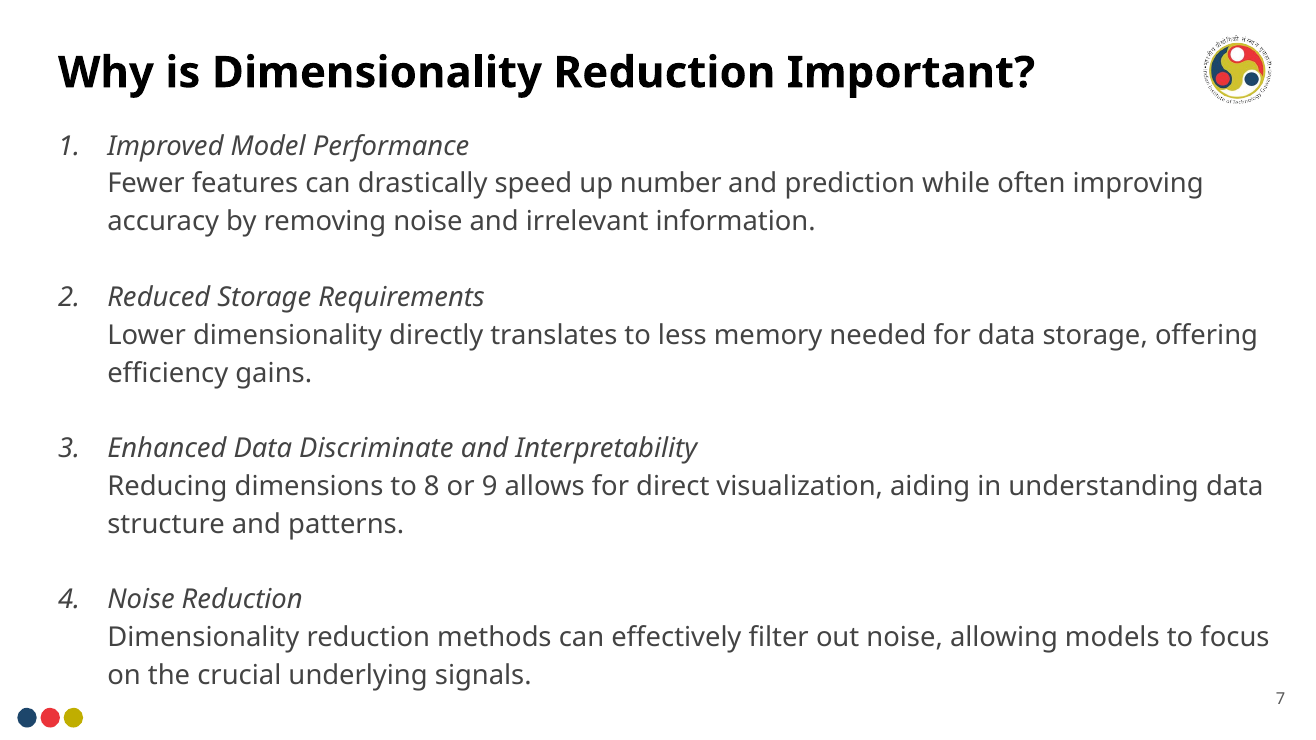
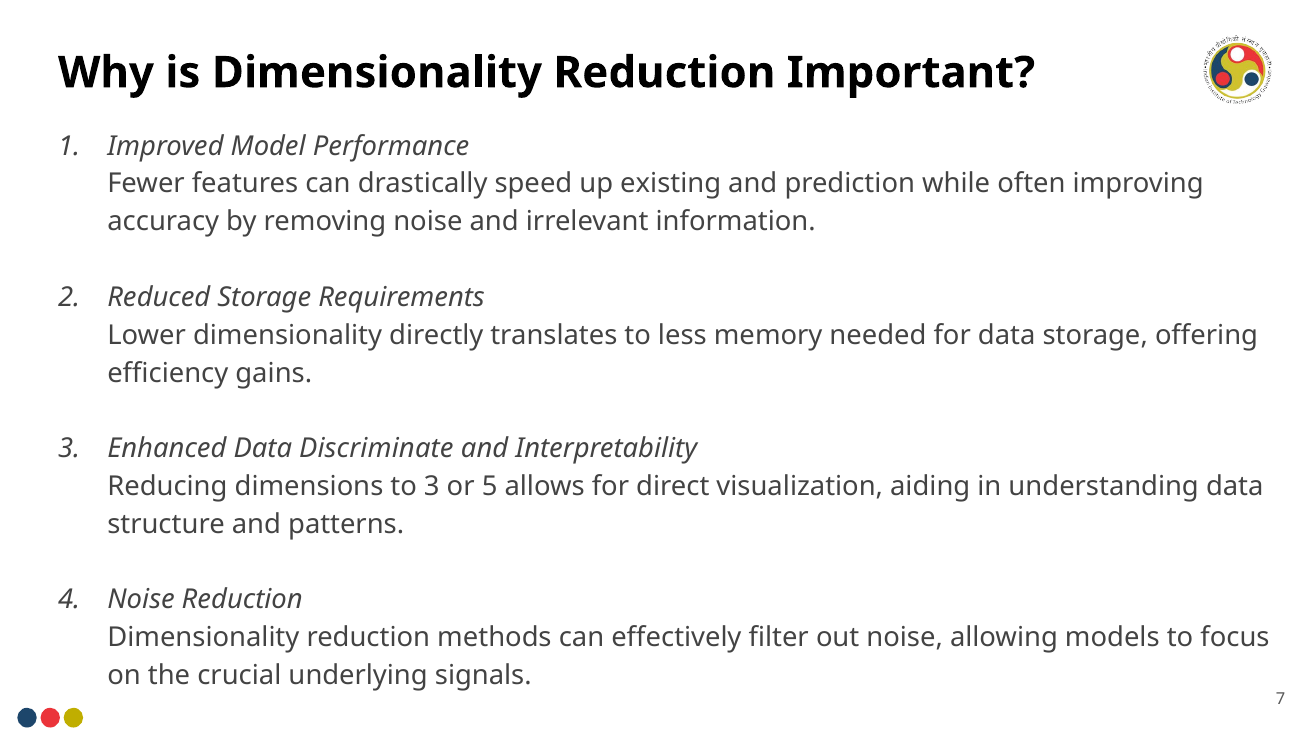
number: number -> existing (671, 184)
to 8: 8 -> 3 (432, 487)
9: 9 -> 5 (490, 487)
